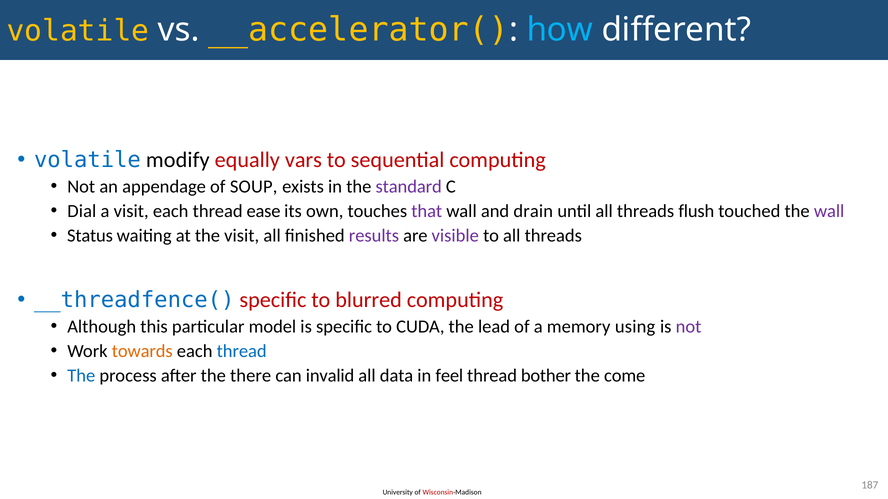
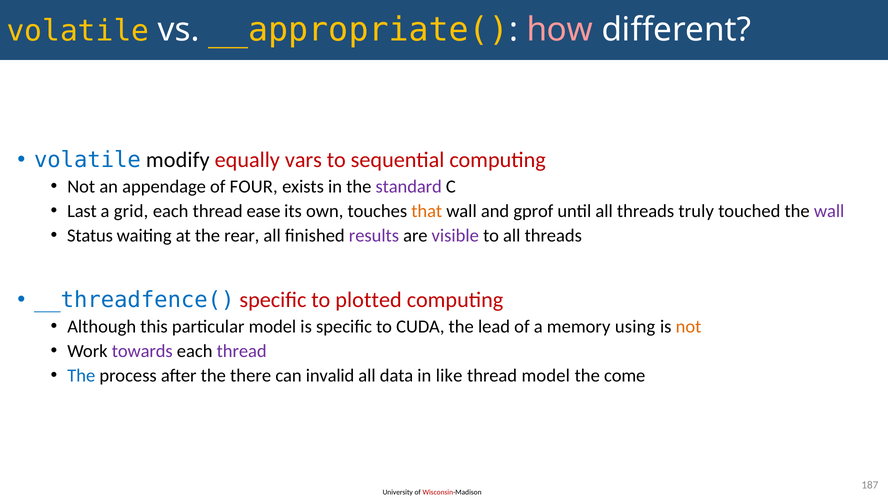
__accelerator(: __accelerator( -> __appropriate( (359, 30)
how colour: light blue -> pink (560, 30)
SOUP: SOUP -> FOUR (254, 187)
Dial: Dial -> Last (82, 211)
a visit: visit -> grid (131, 211)
that colour: purple -> orange (427, 211)
drain: drain -> gprof (533, 211)
flush: flush -> truly (696, 211)
the visit: visit -> rear (242, 236)
blurred: blurred -> plotted (369, 300)
not colour: purple -> orange (688, 327)
towards colour: orange -> purple (142, 351)
thread colour: blue -> purple (242, 351)
feel: feel -> like (449, 376)
thread bother: bother -> model (546, 376)
